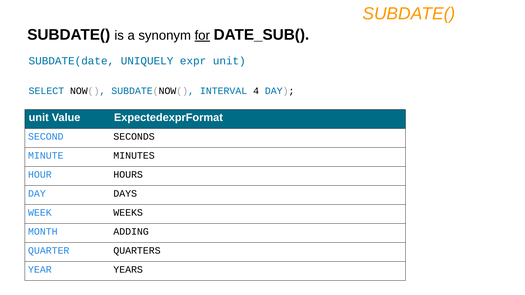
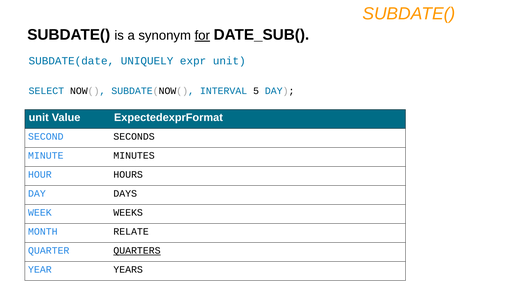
4: 4 -> 5 (256, 91)
ADDING: ADDING -> RELATE (131, 232)
QUARTERS underline: none -> present (137, 251)
